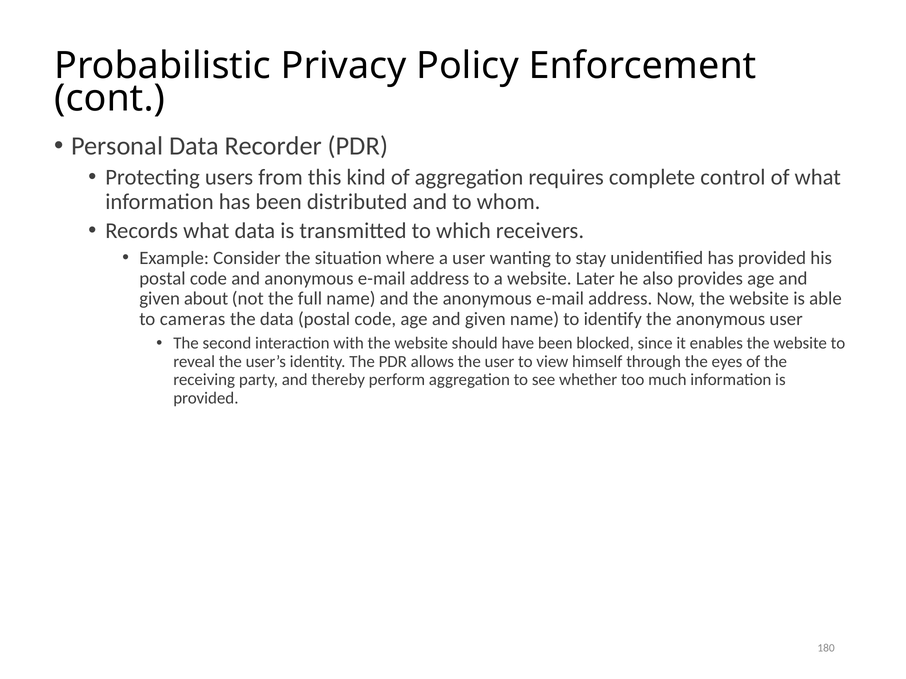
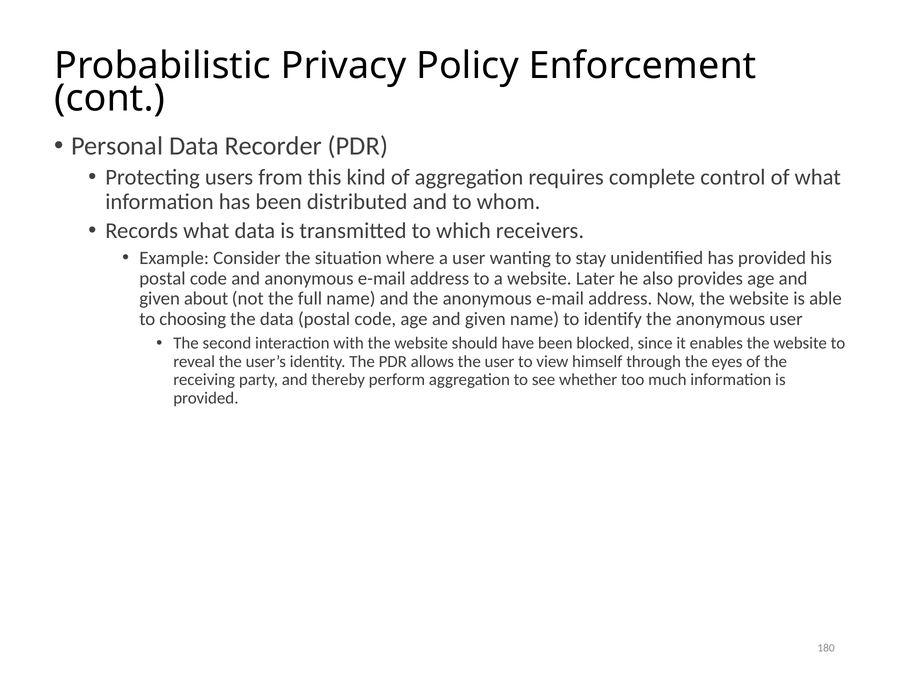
cameras: cameras -> choosing (193, 319)
